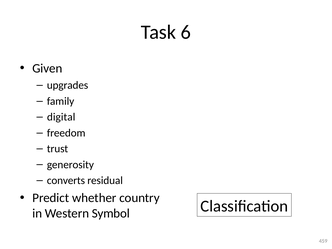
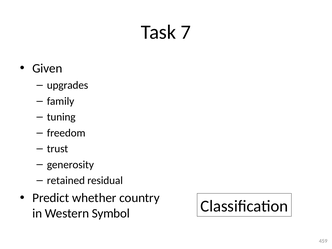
6: 6 -> 7 (186, 32)
digital: digital -> tuning (61, 117)
converts: converts -> retained (66, 180)
